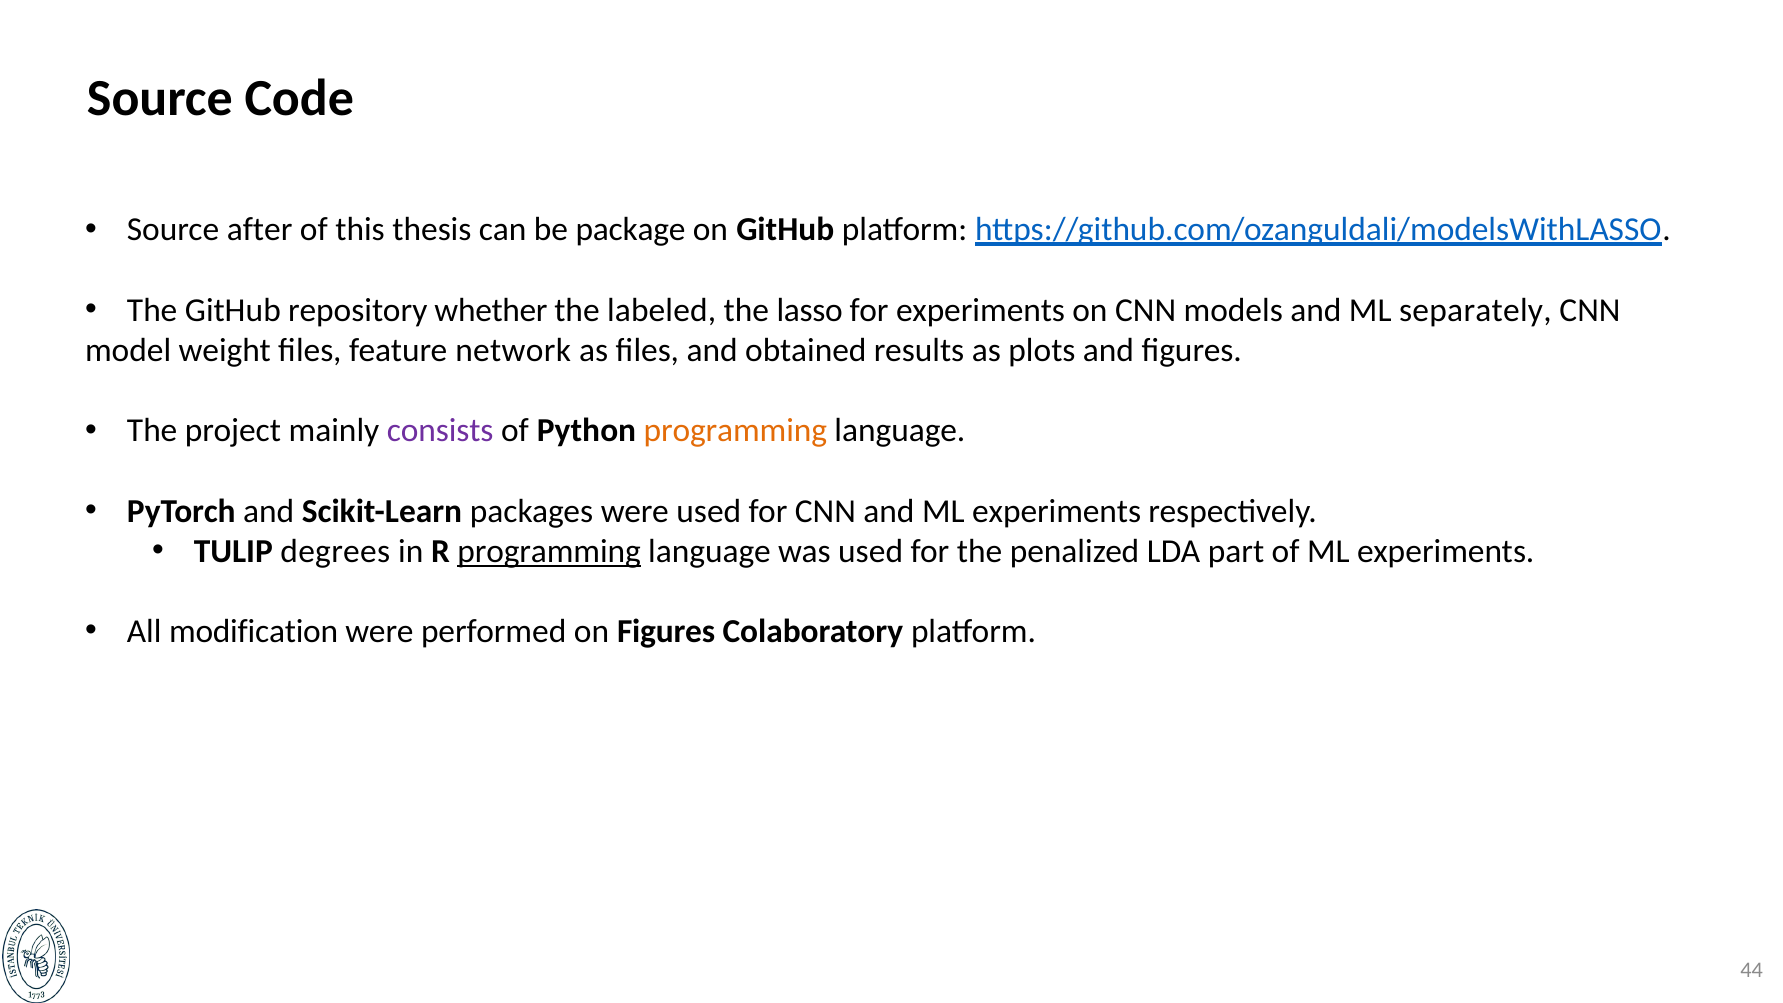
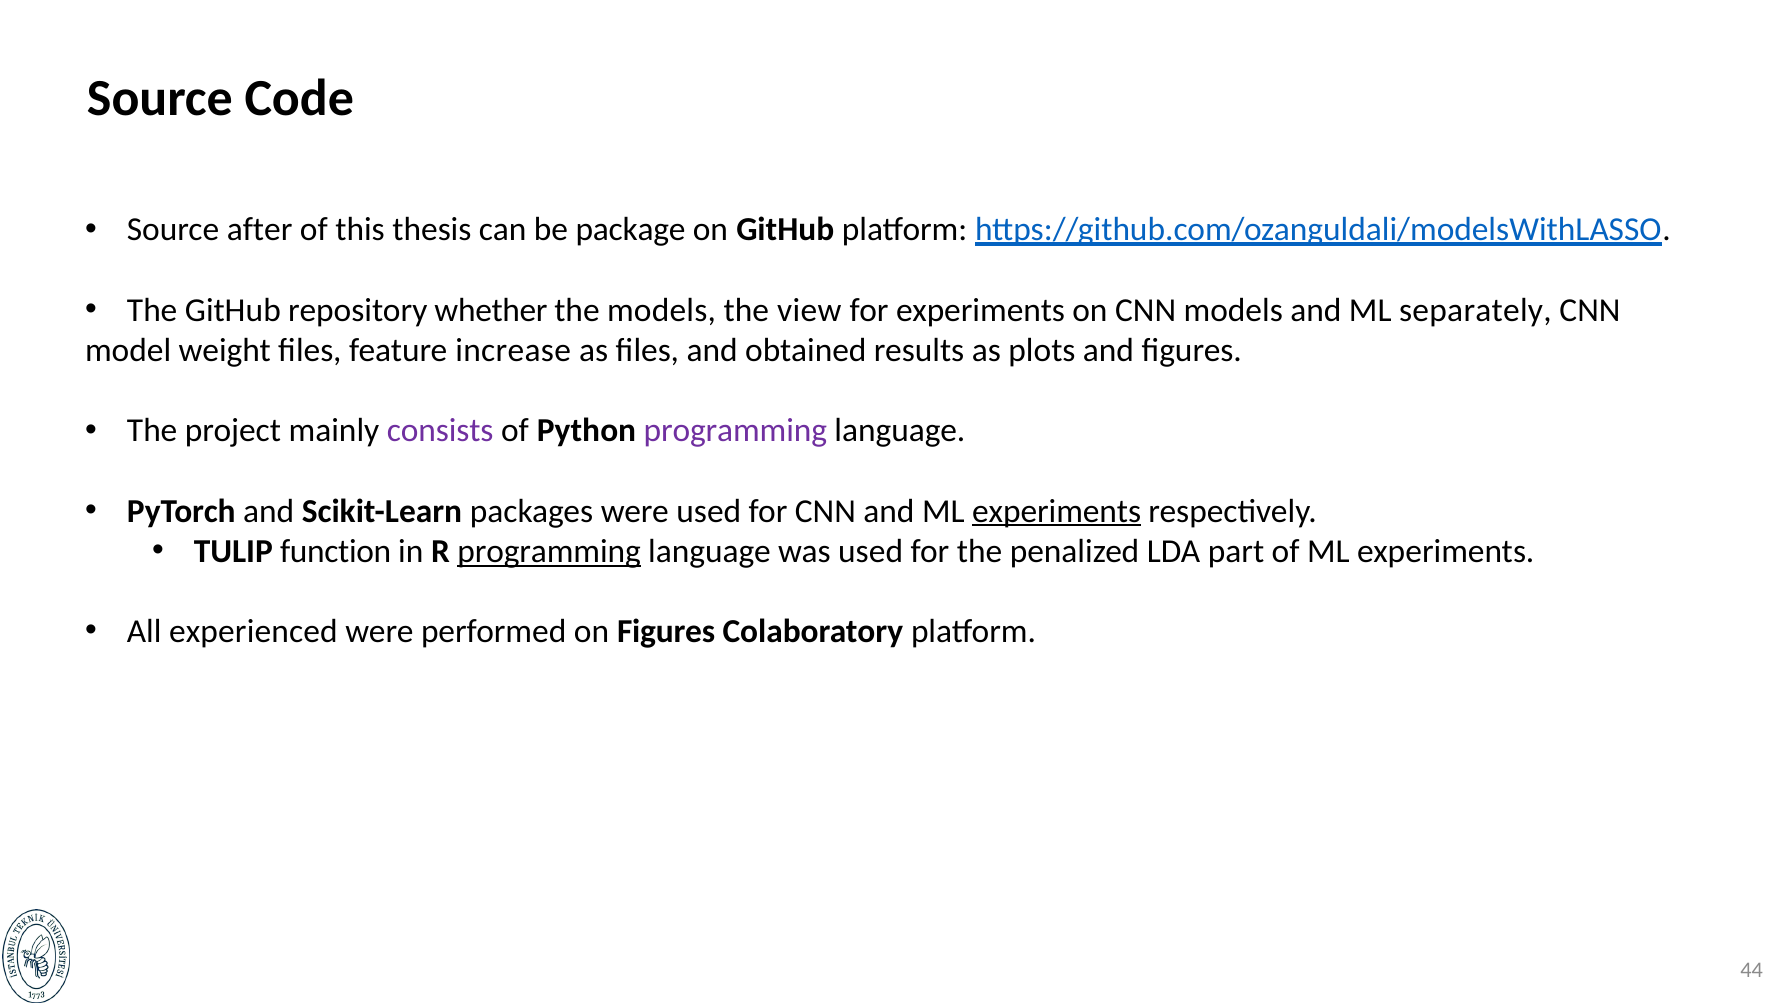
the labeled: labeled -> models (662, 310)
lasso: lasso -> view (809, 310)
network: network -> increase (513, 351)
programming colour: orange -> purple (735, 431)
experiments underline: none -> present (1057, 511)
degrees: degrees -> function (336, 551)
modification: modification -> experienced (253, 631)
